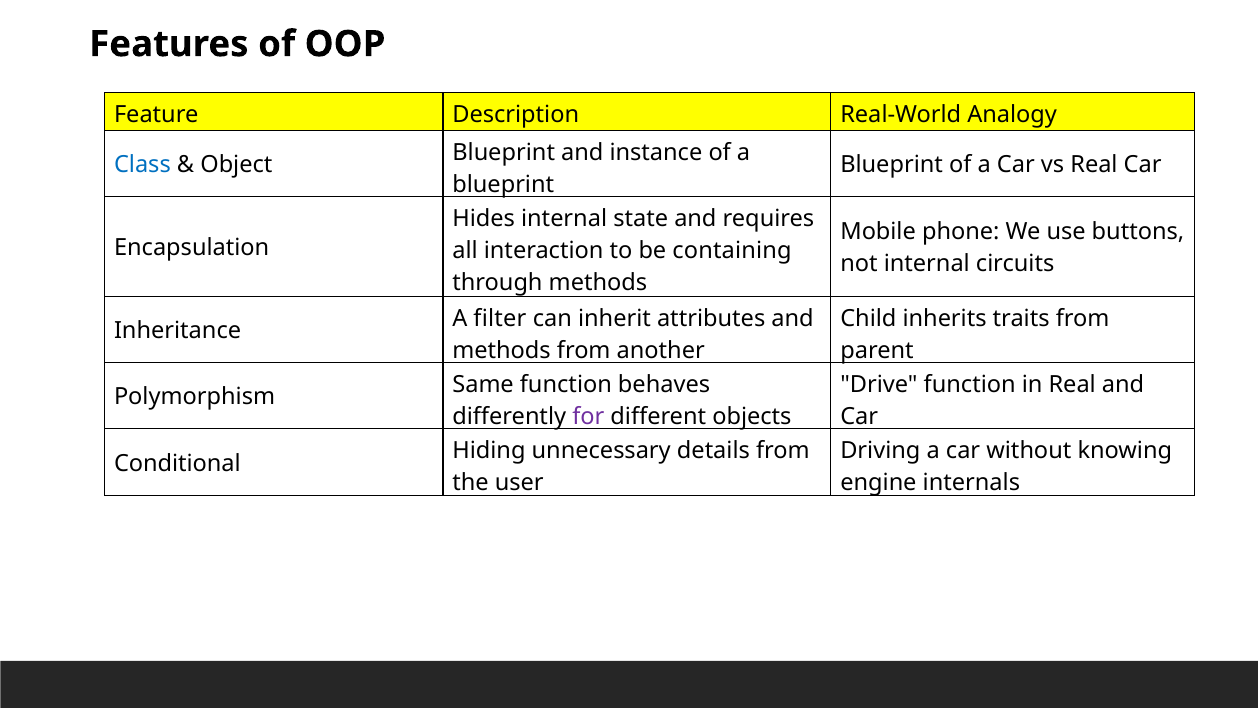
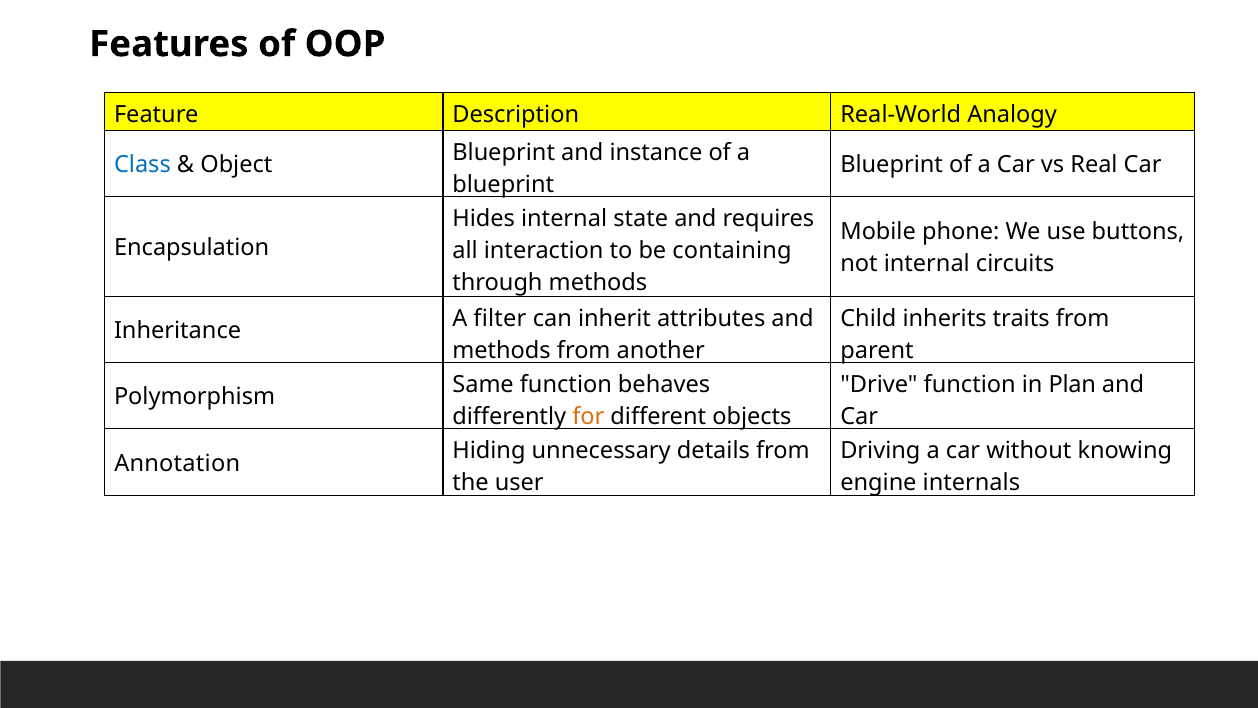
in Real: Real -> Plan (1072, 384)
for colour: purple -> orange (588, 416)
Conditional: Conditional -> Annotation (177, 463)
